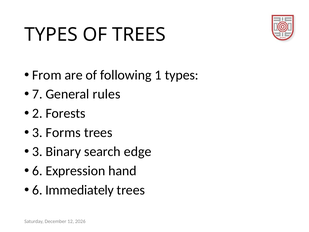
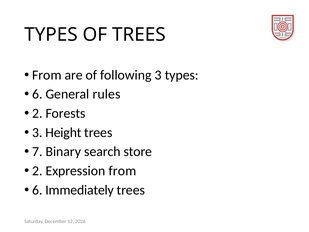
following 1: 1 -> 3 (158, 75)
7: 7 -> 6 (37, 94)
Forms: Forms -> Height (63, 132)
3: 3 -> 7 (37, 152)
edge: edge -> store (138, 152)
6: 6 -> 2 (37, 171)
Expression hand: hand -> from (122, 171)
